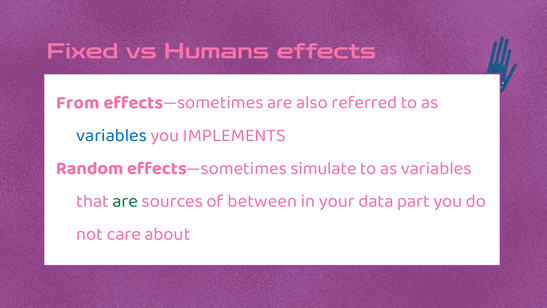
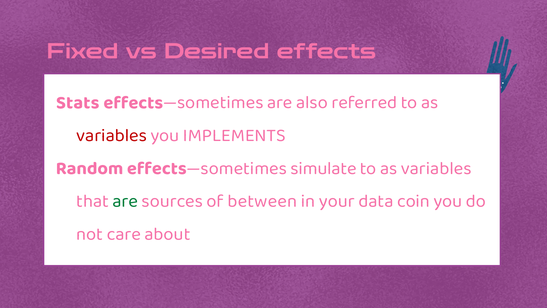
Humans: Humans -> Desired (217, 51)
From: From -> Stats (78, 102)
variables colour: blue -> red (112, 135)
part: part -> coin (414, 201)
